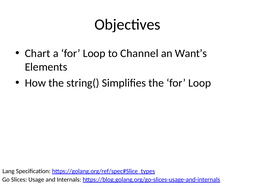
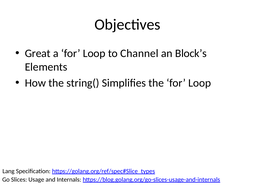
Chart: Chart -> Great (38, 54)
Want’s: Want’s -> Block’s (191, 54)
